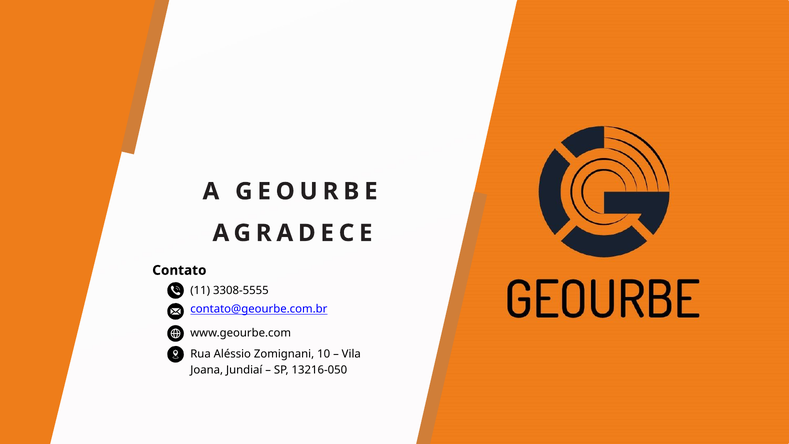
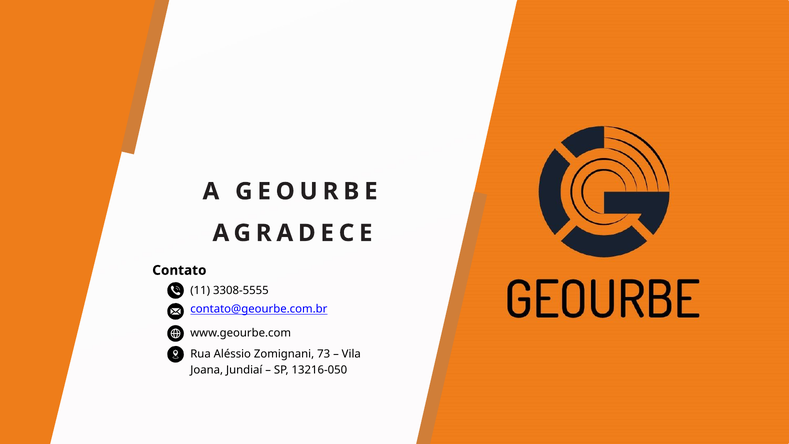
10: 10 -> 73 (324, 354)
